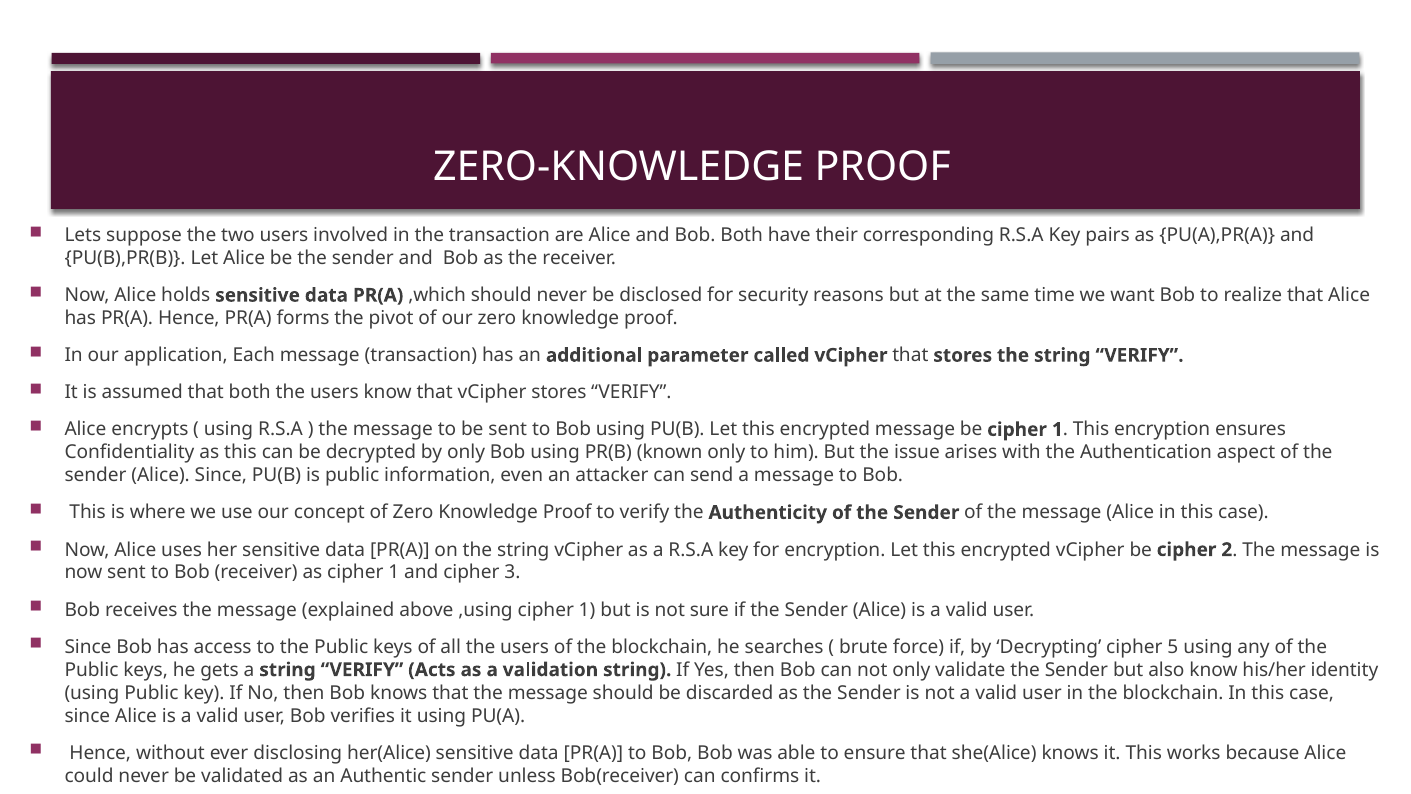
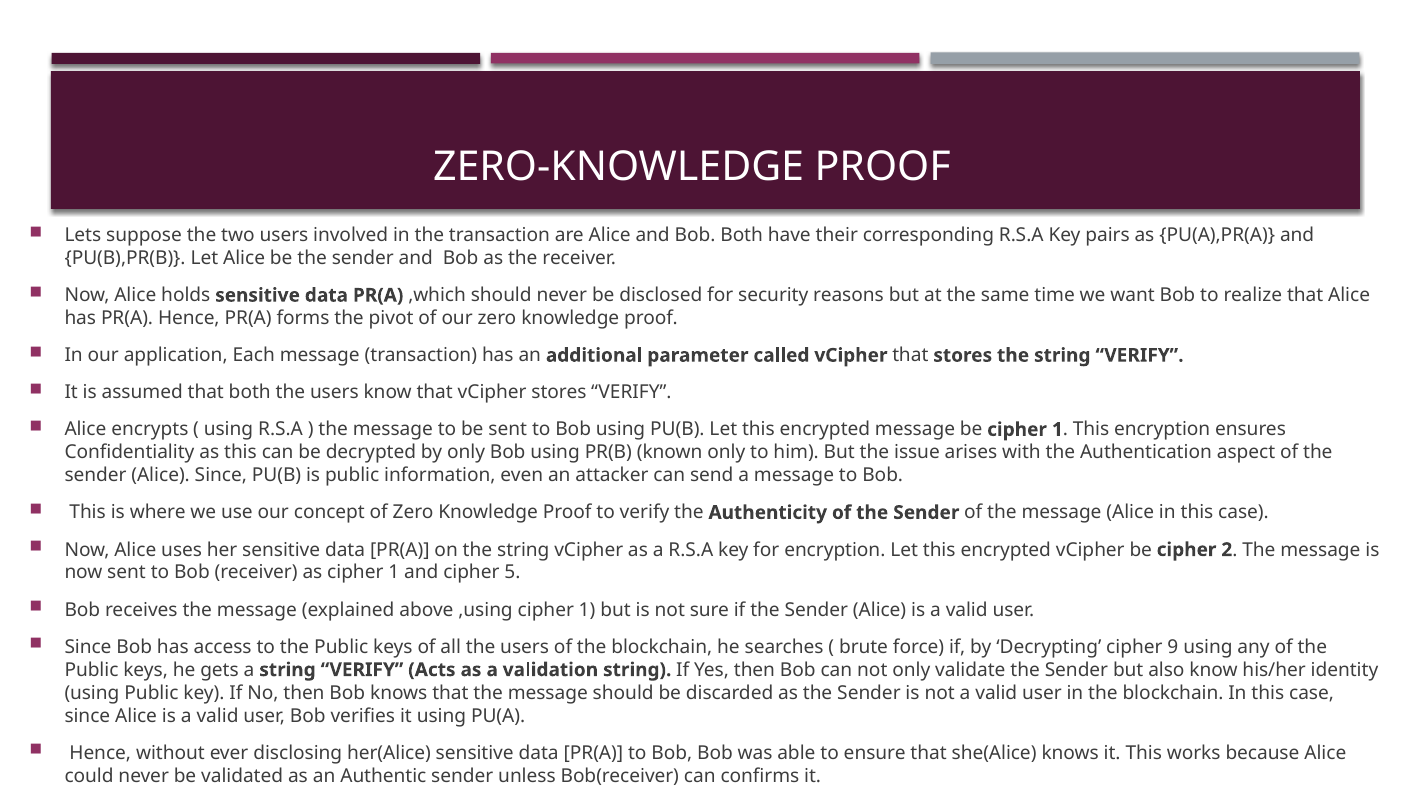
3: 3 -> 5 (512, 572)
5: 5 -> 9 (1173, 647)
